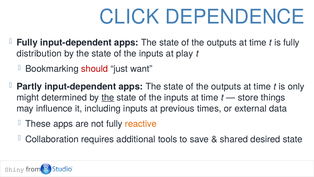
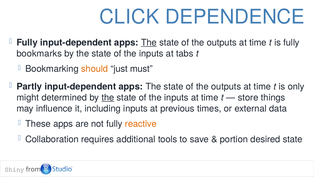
The underline: none -> present (149, 42)
distribution: distribution -> bookmarks (39, 53)
play: play -> tabs (185, 53)
should colour: red -> orange (95, 69)
want: want -> must (141, 69)
shared: shared -> portion (234, 139)
